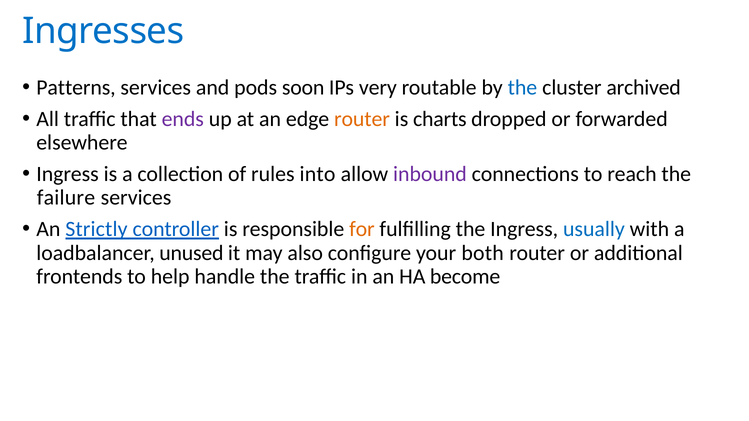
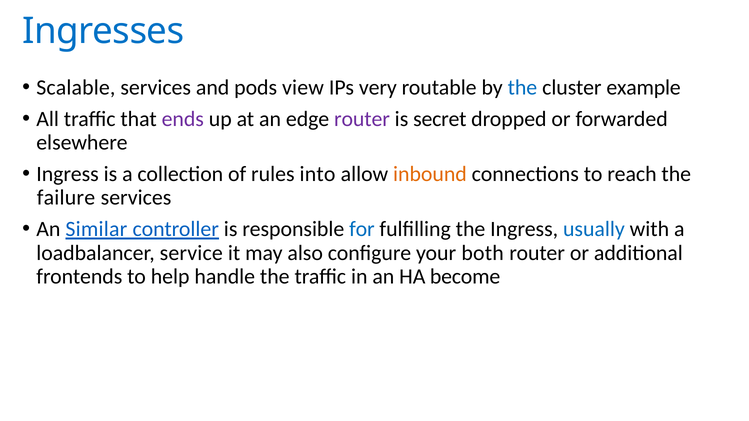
Patterns: Patterns -> Scalable (76, 88)
soon: soon -> view (303, 88)
archived: archived -> example (644, 88)
router colour: orange -> purple (362, 119)
charts: charts -> secret (440, 119)
inbound colour: purple -> orange (430, 174)
Strictly: Strictly -> Similar (96, 229)
for colour: orange -> blue (362, 229)
unused: unused -> service (191, 253)
